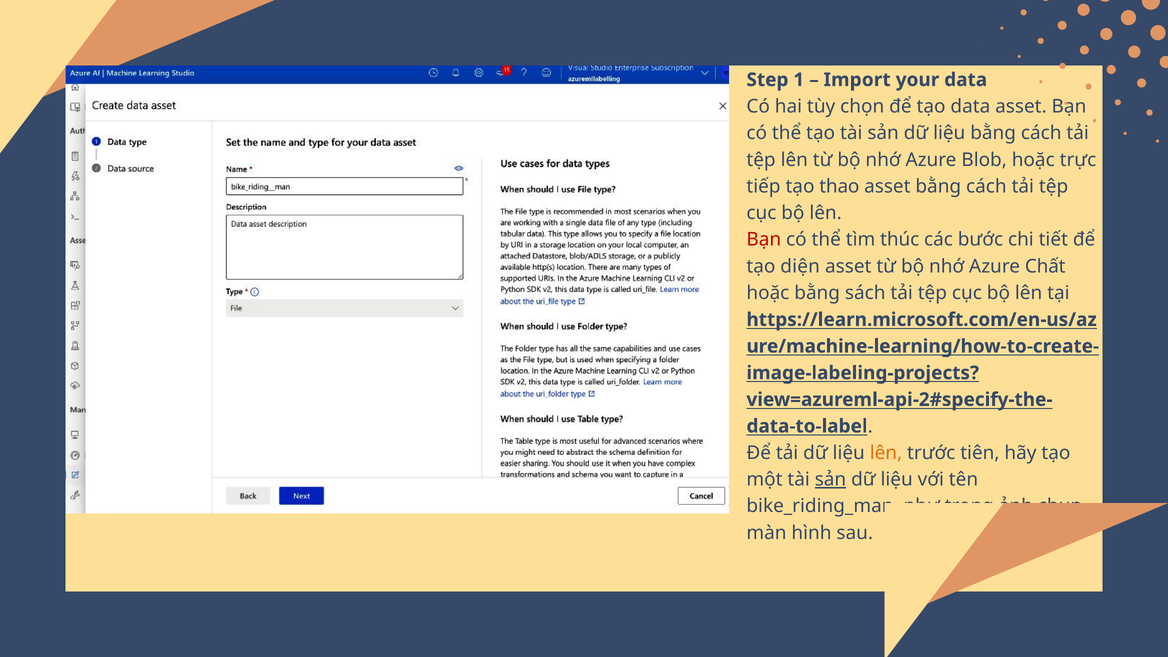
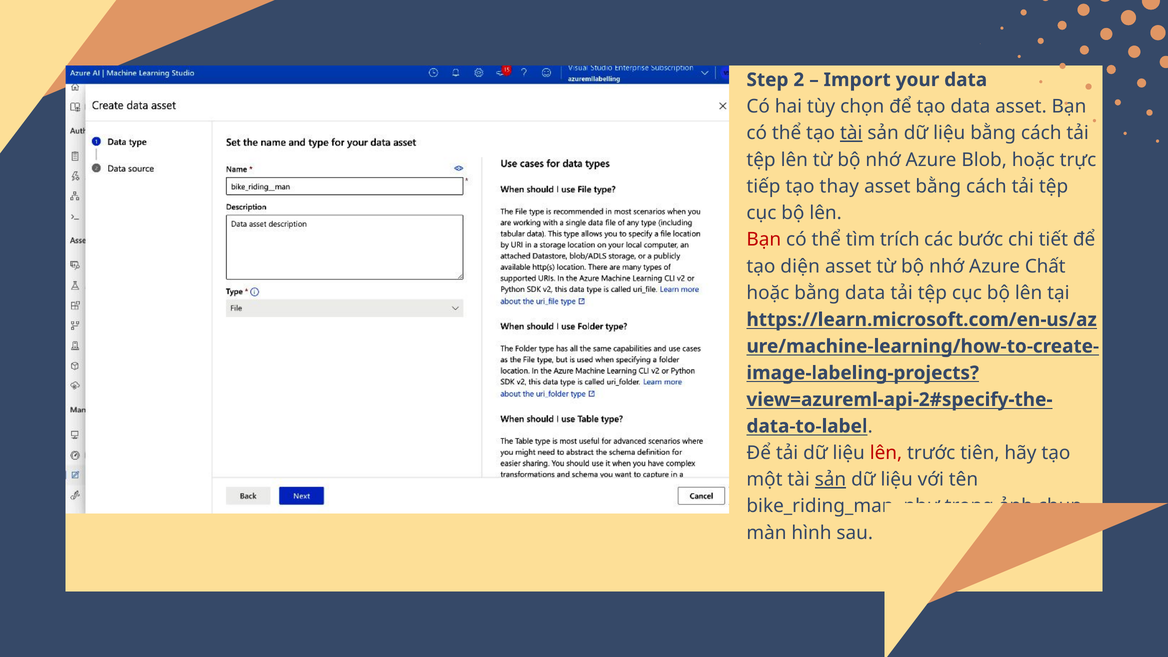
1: 1 -> 2 (799, 80)
tài underline: none -> present (851, 133)
thao: thao -> thay (839, 186)
thúc: thúc -> trích (900, 240)
bằng sách: sách -> data (865, 293)
lên colour: orange -> red (886, 453)
